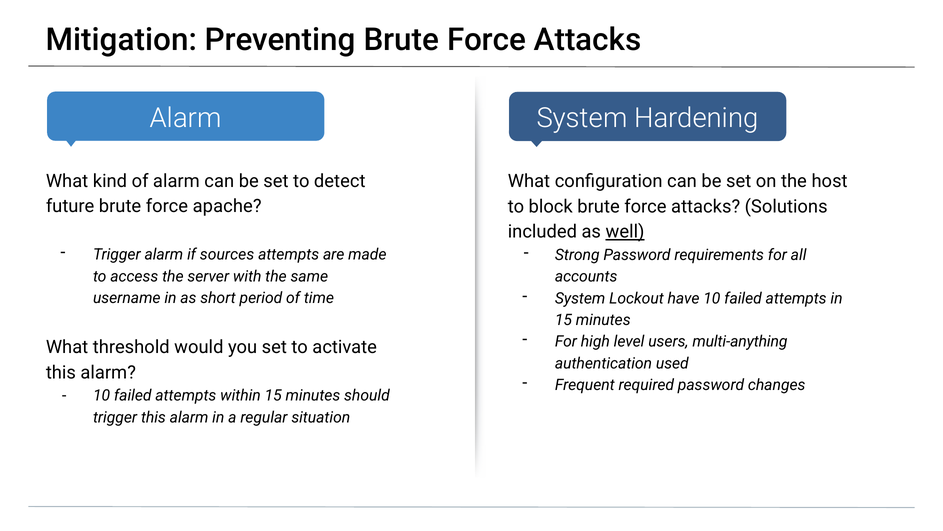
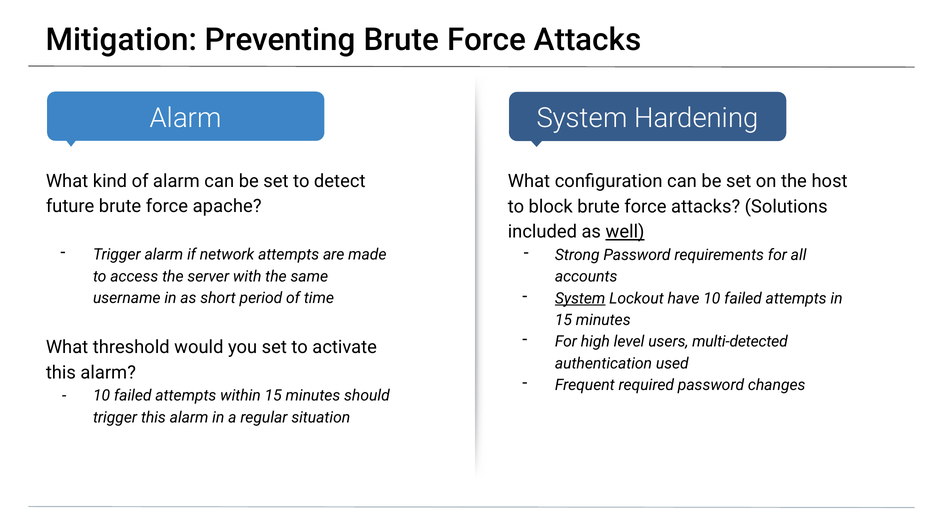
sources: sources -> network (227, 254)
System underline: none -> present (580, 298)
multi-anything: multi-anything -> multi-detected (740, 341)
